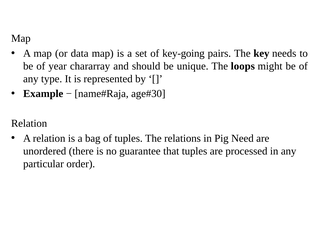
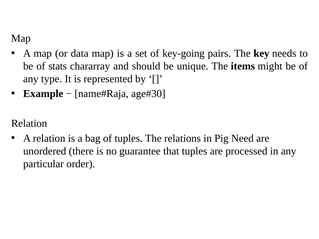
year: year -> stats (58, 66)
loops: loops -> items (243, 66)
